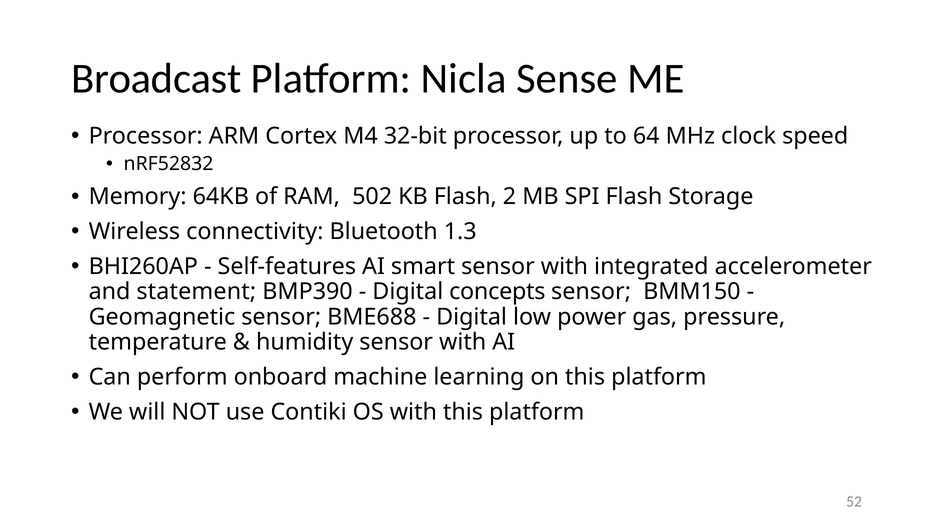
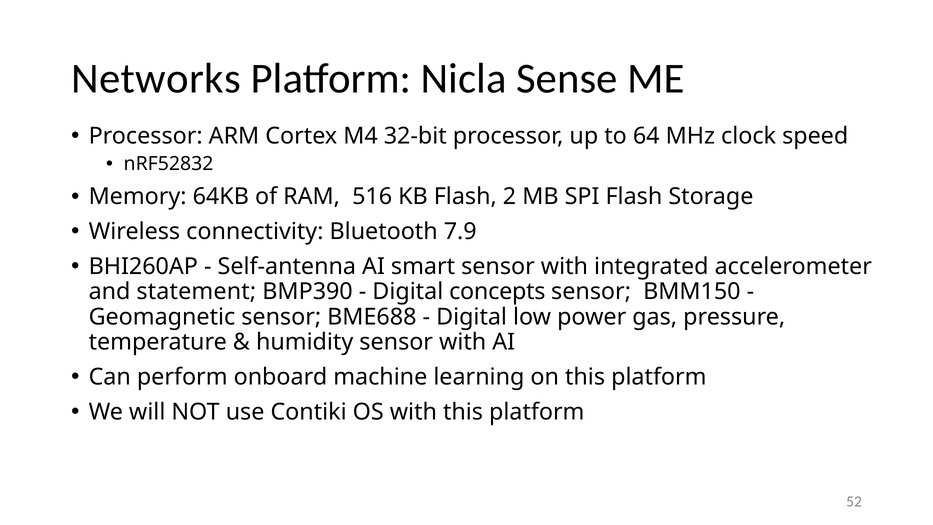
Broadcast: Broadcast -> Networks (156, 78)
502: 502 -> 516 (372, 197)
1.3: 1.3 -> 7.9 (460, 232)
Self-features: Self-features -> Self-antenna (287, 266)
